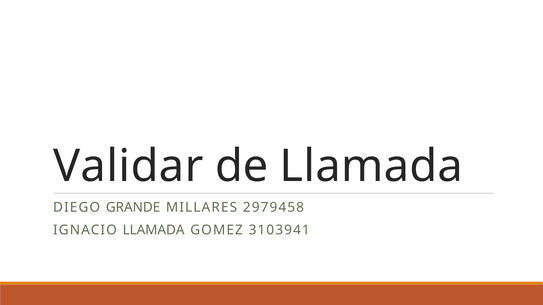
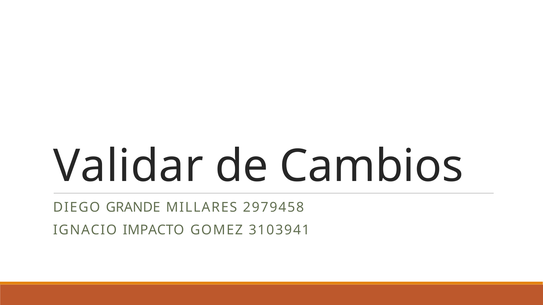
de Llamada: Llamada -> Cambios (371, 166)
IGNACIO LLAMADA: LLAMADA -> IMPACTO (153, 230)
